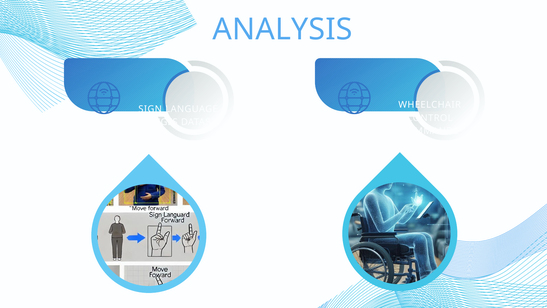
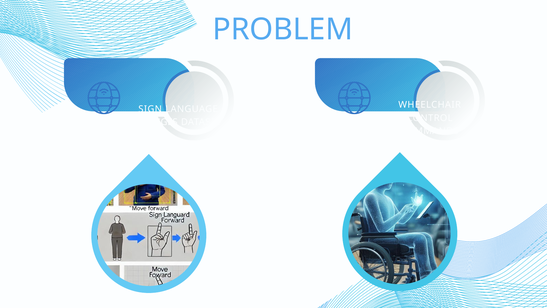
ANALYSIS: ANALYSIS -> PROBLEM (283, 30)
